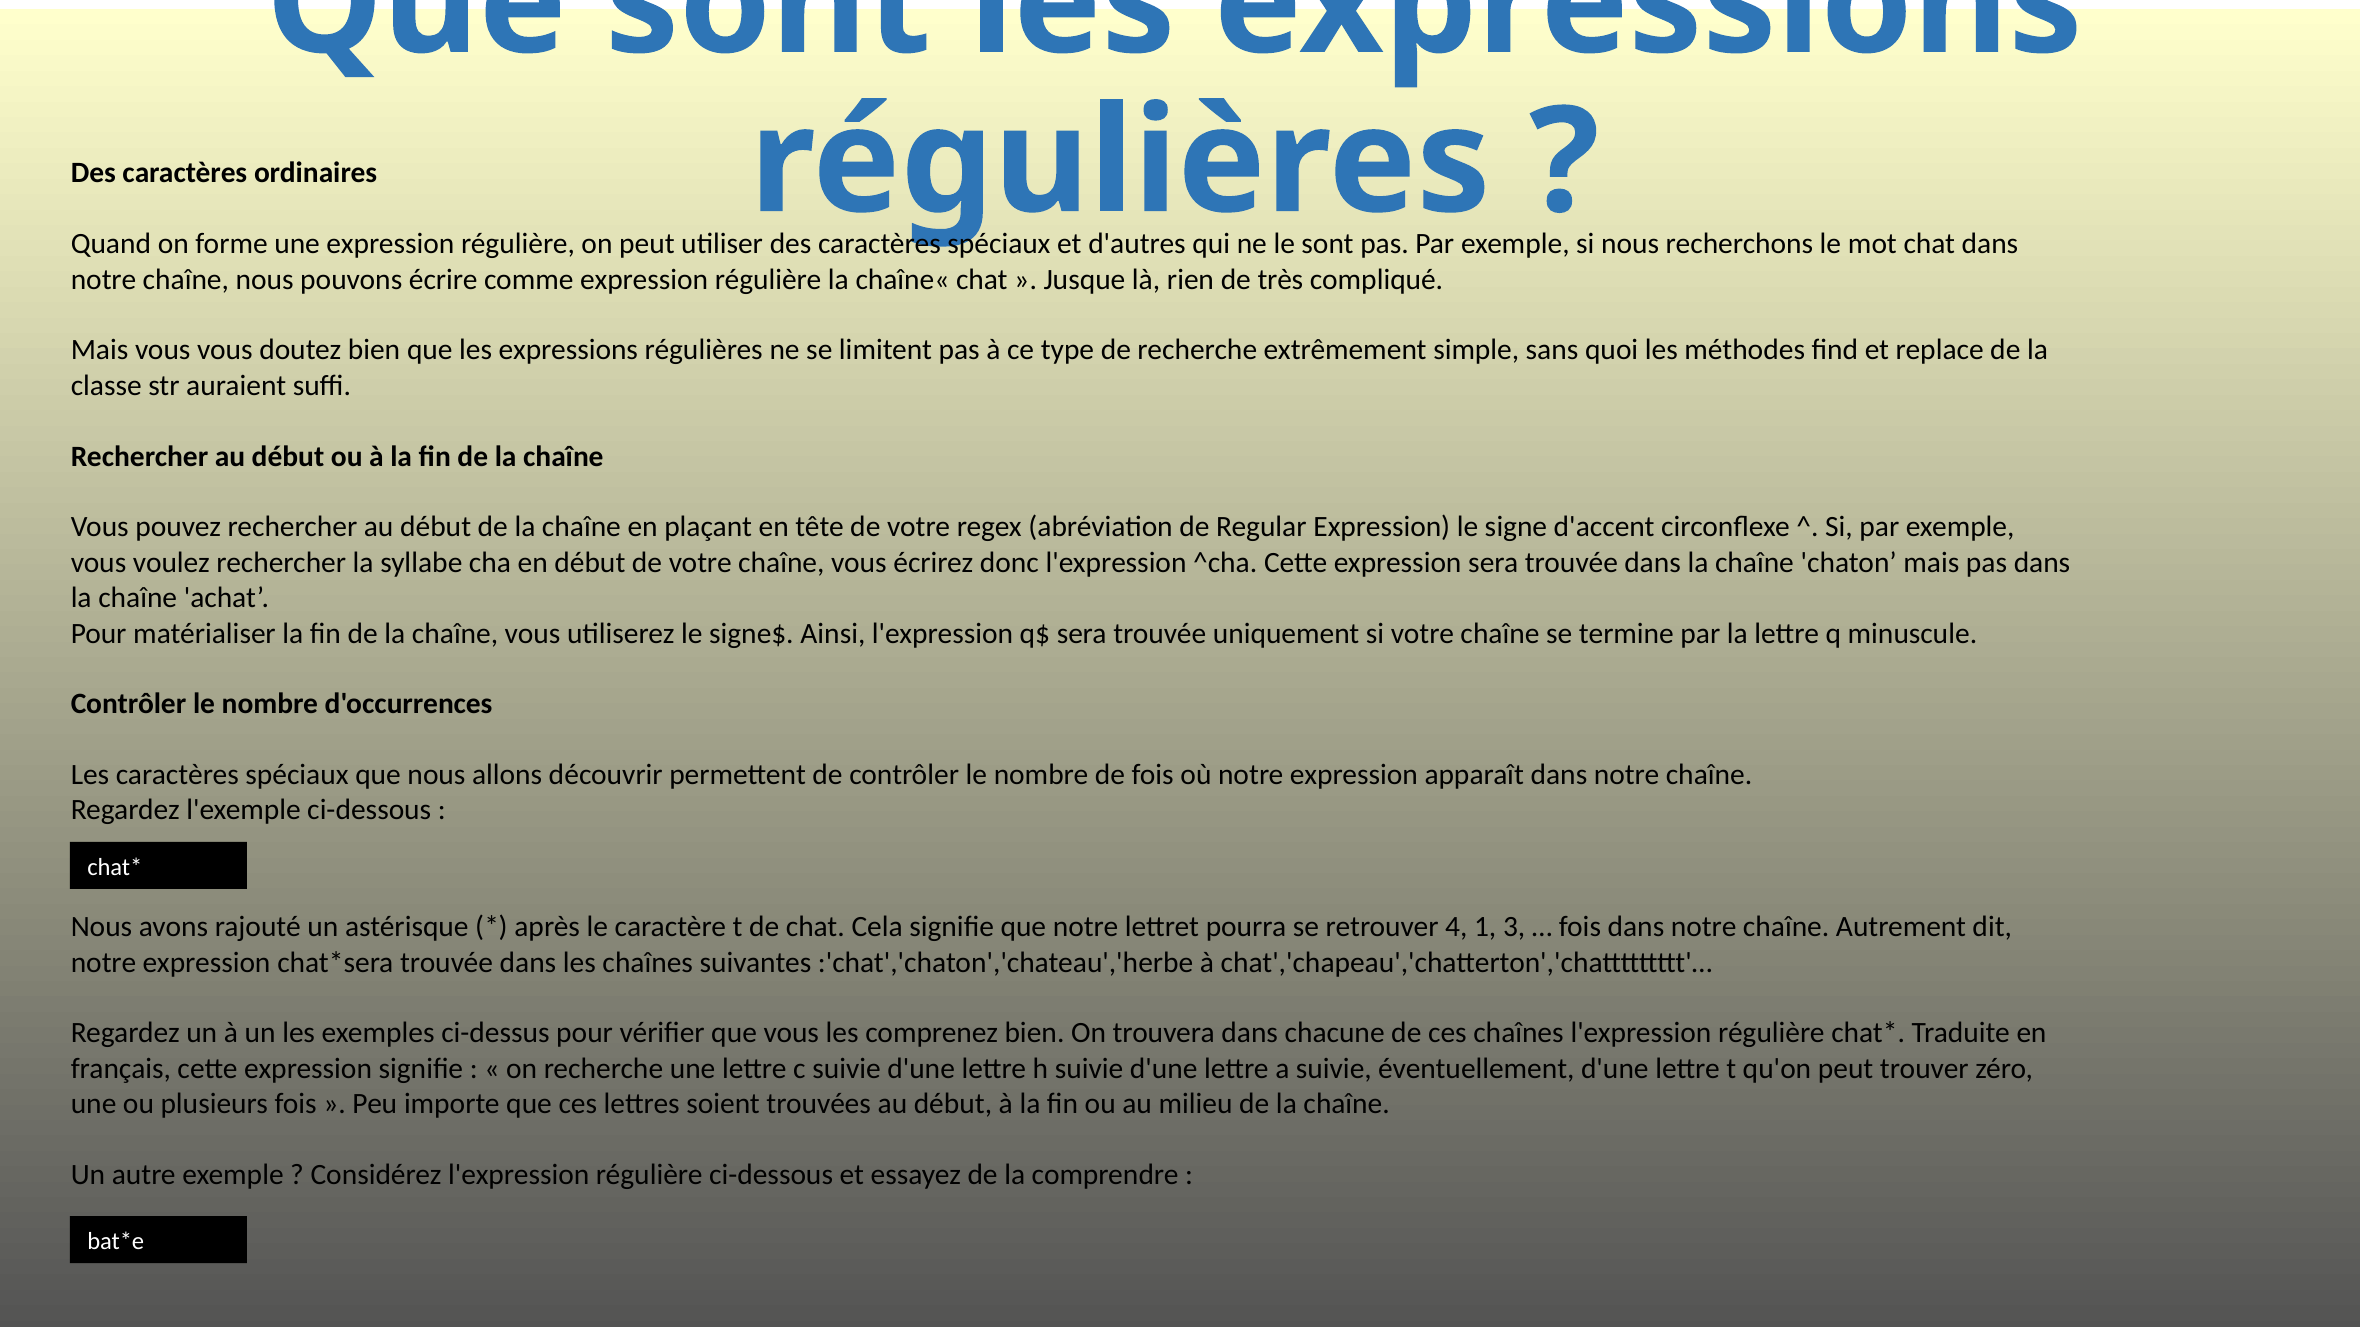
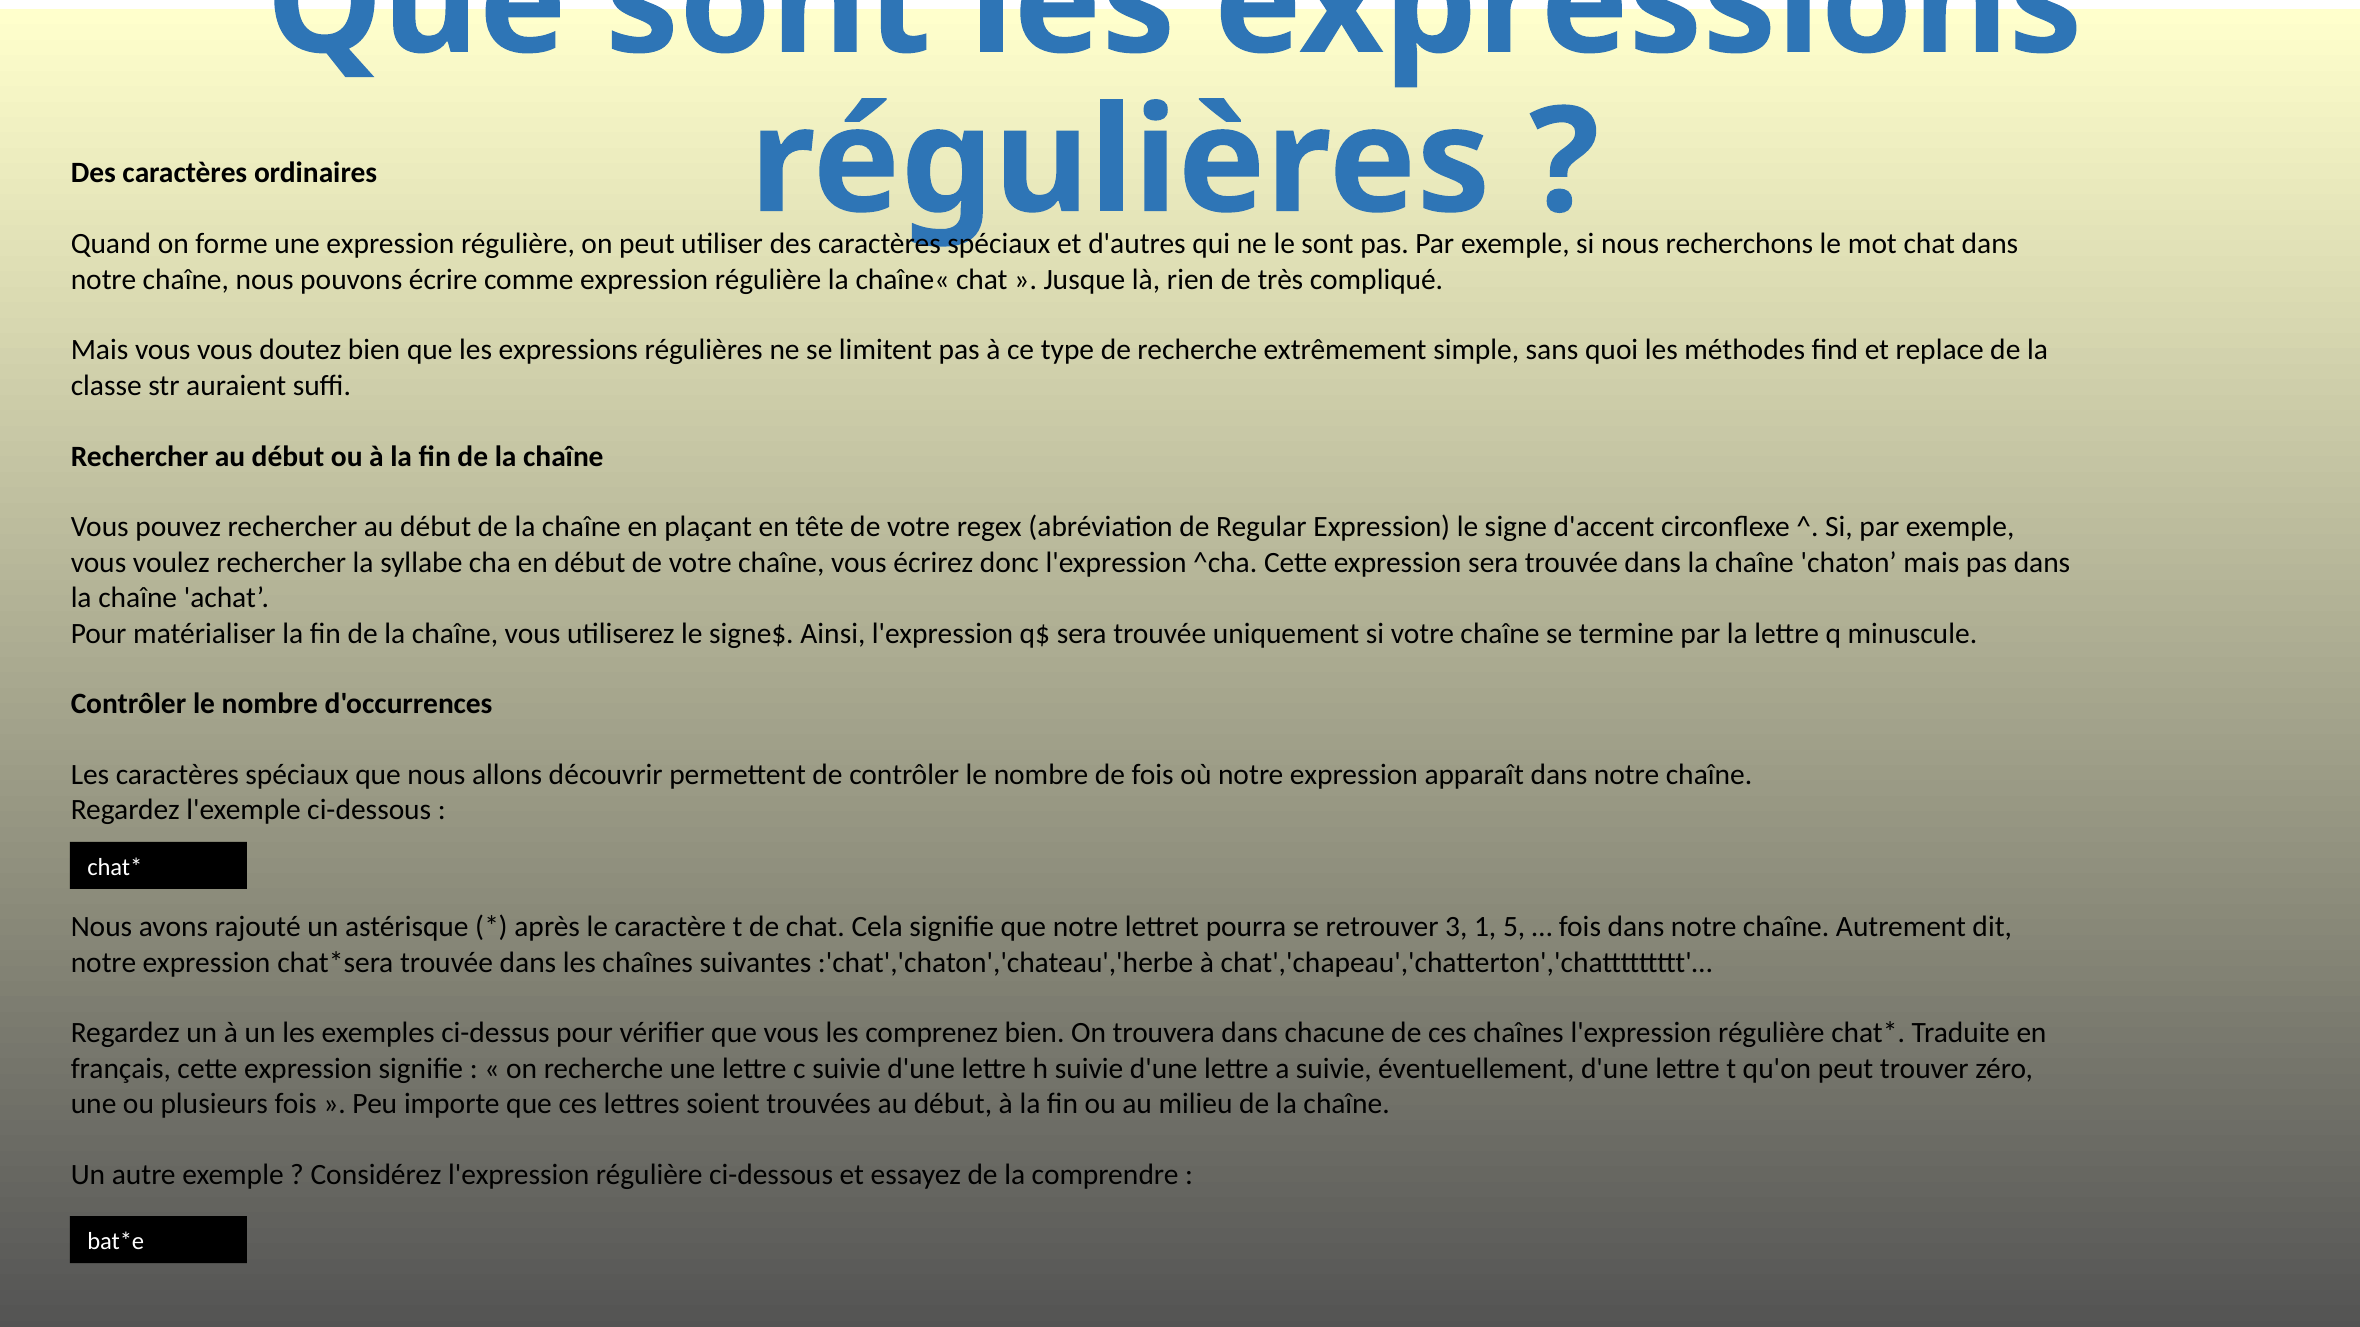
4: 4 -> 3 (1456, 927)
3: 3 -> 5 (1514, 927)
